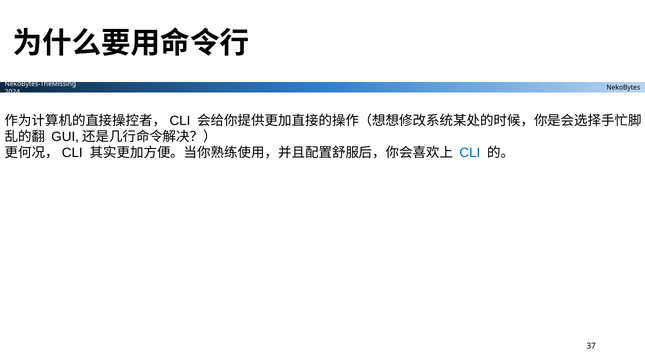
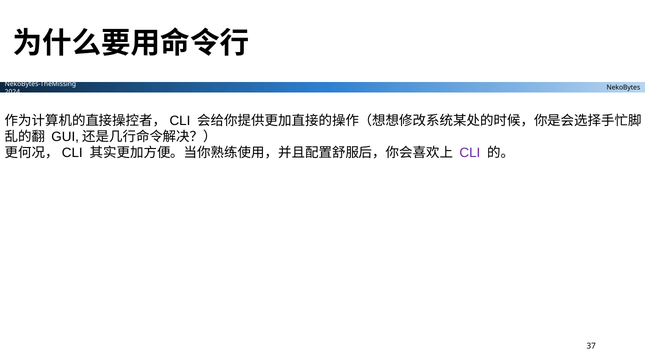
CLI colour: blue -> purple (470, 153)
